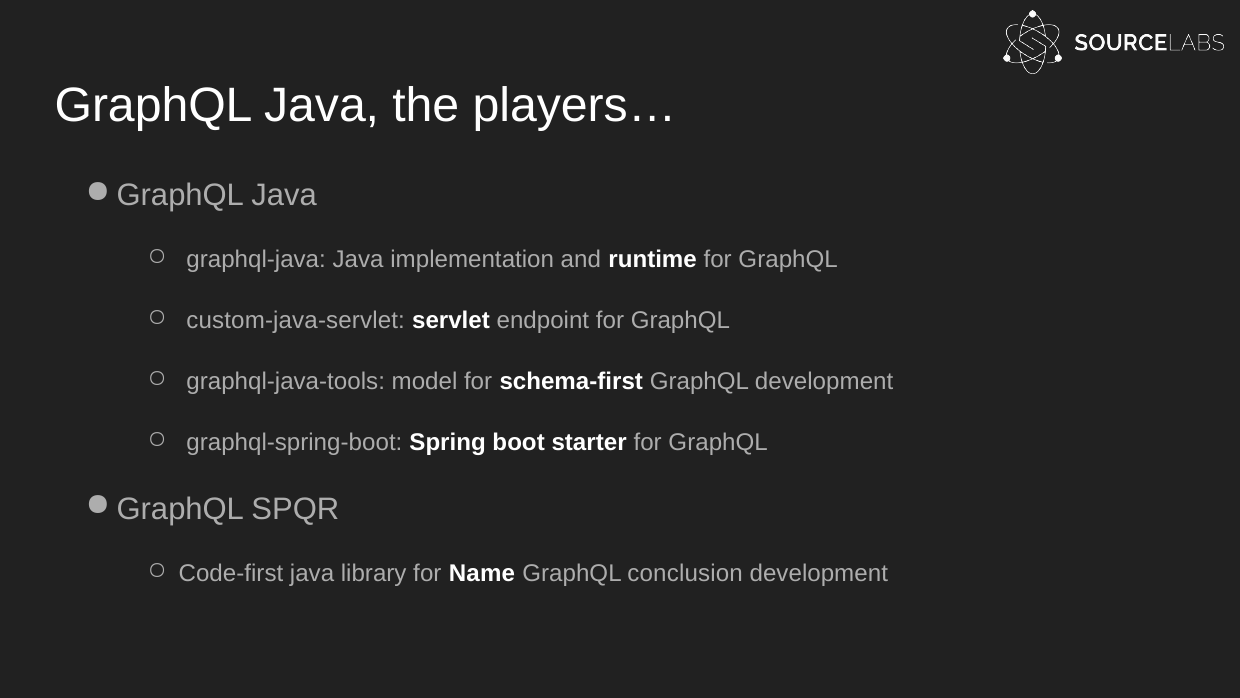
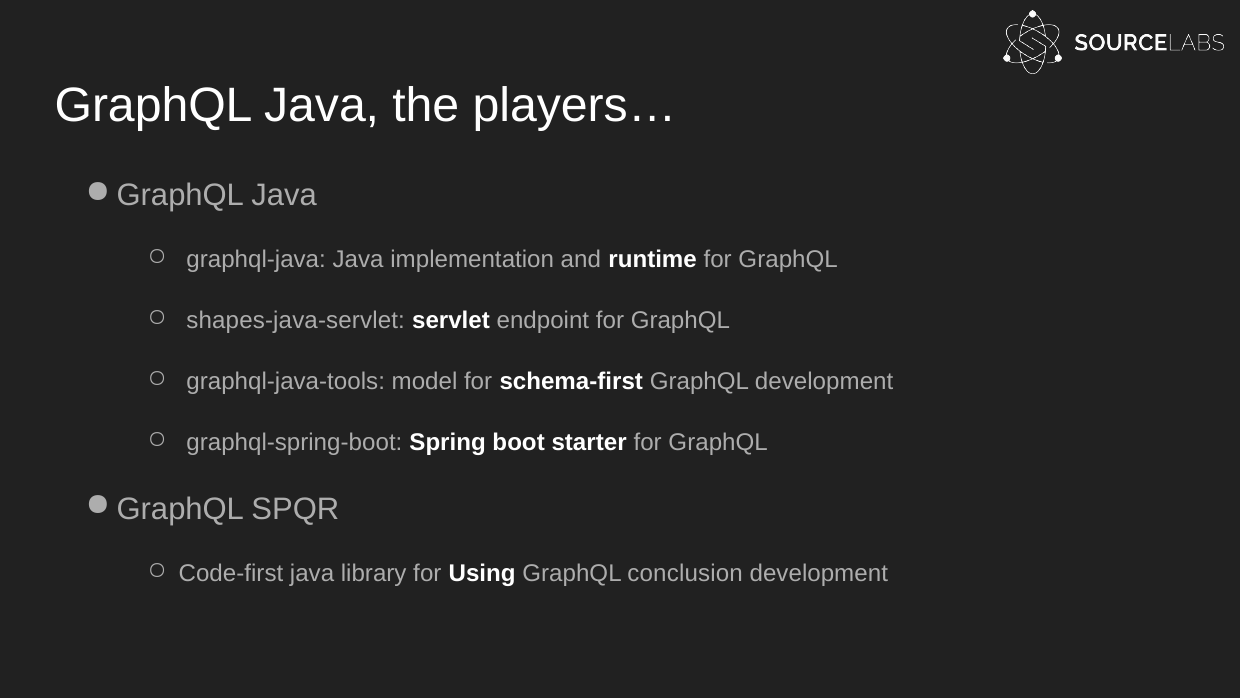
custom-java-servlet: custom-java-servlet -> shapes-java-servlet (296, 320)
Name: Name -> Using (482, 573)
